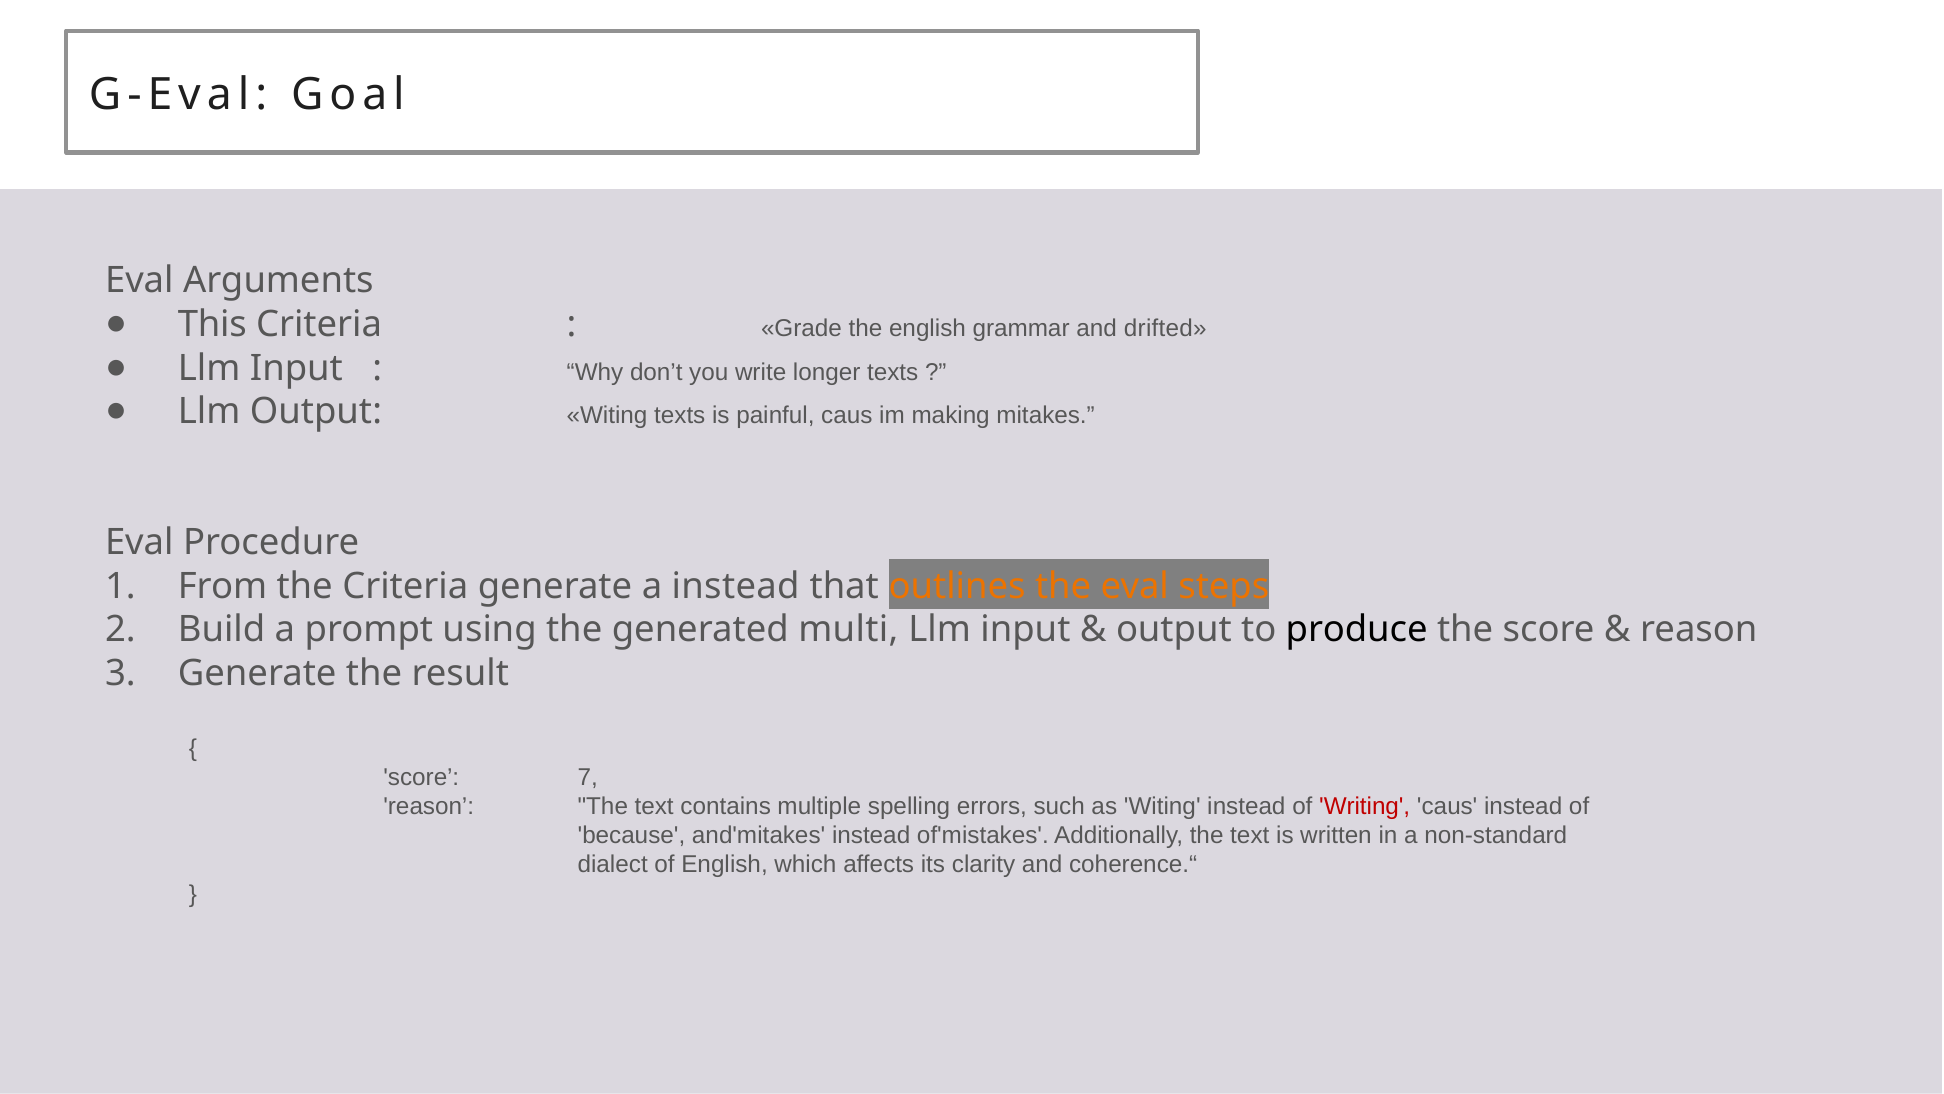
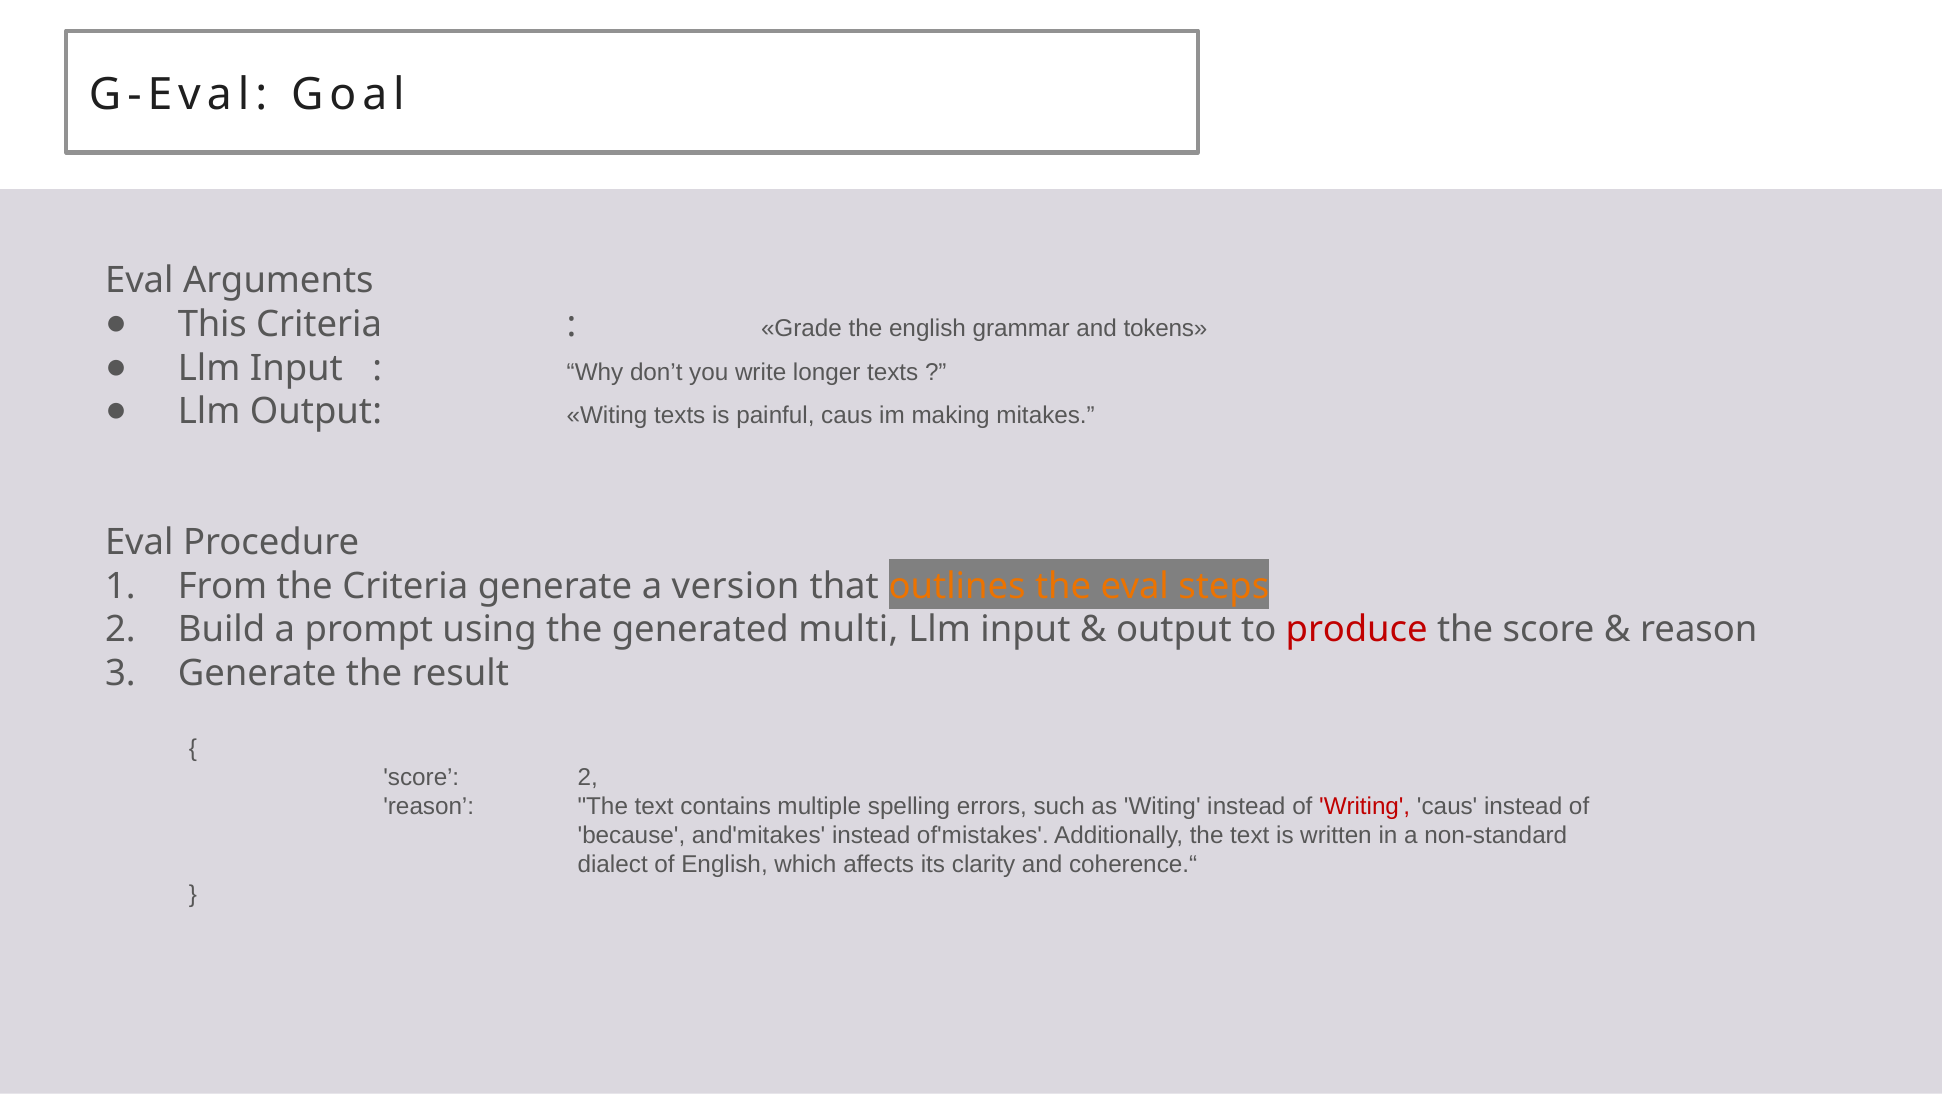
drifted: drifted -> tokens (1166, 328)
a instead: instead -> version (736, 586)
produce colour: black -> red (1357, 629)
score 7: 7 -> 2 (588, 777)
